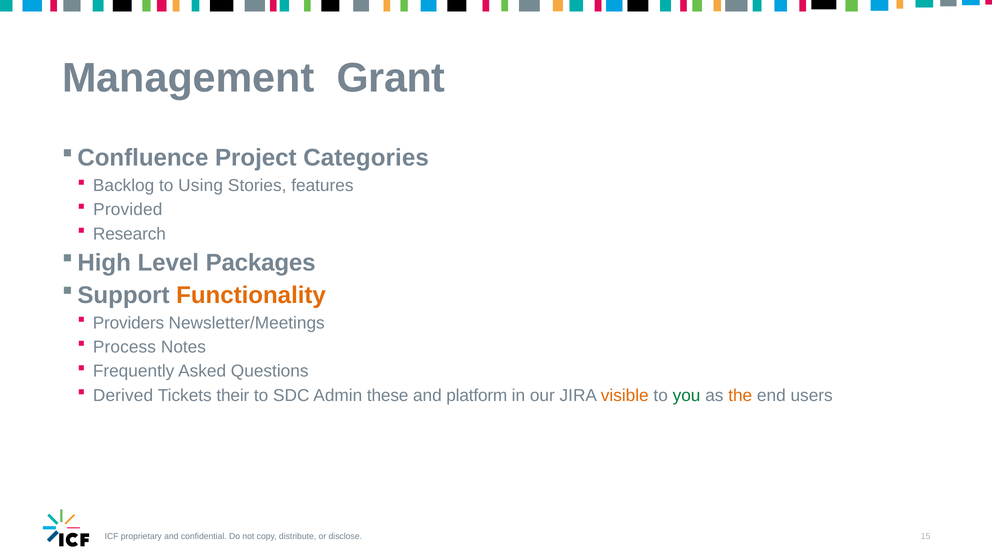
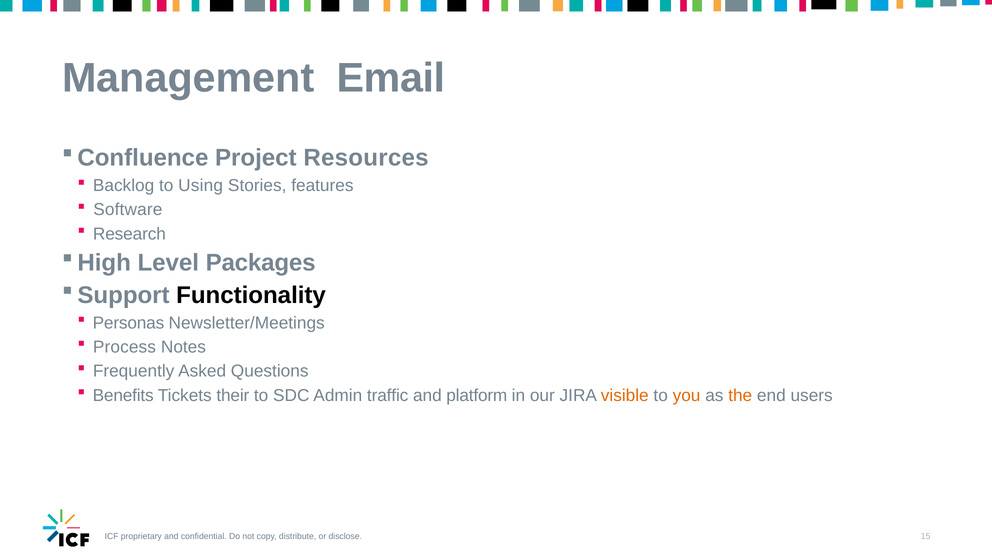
Grant: Grant -> Email (391, 78)
Categories: Categories -> Resources (366, 158)
Provided: Provided -> Software (128, 210)
Functionality colour: orange -> black (251, 295)
Providers: Providers -> Personas (128, 323)
Derived: Derived -> Benefits (123, 395)
these: these -> traffic (388, 395)
you colour: green -> orange (687, 395)
